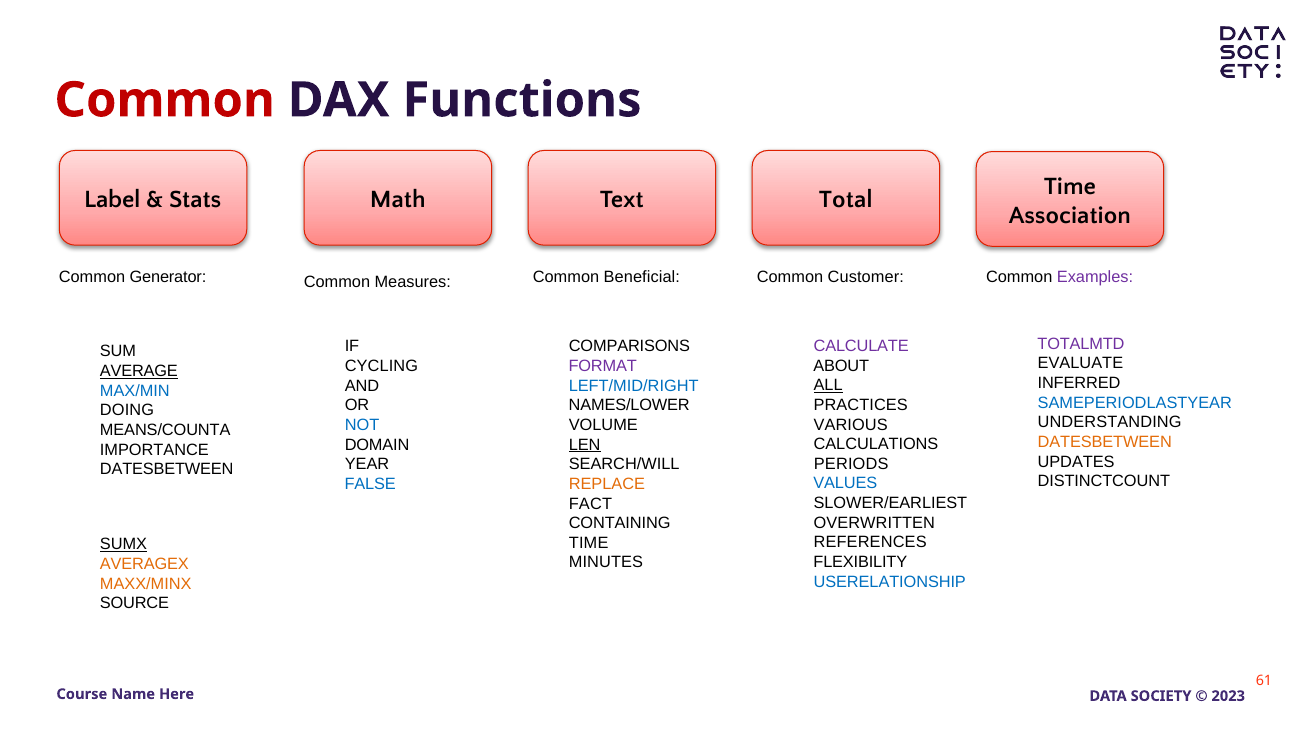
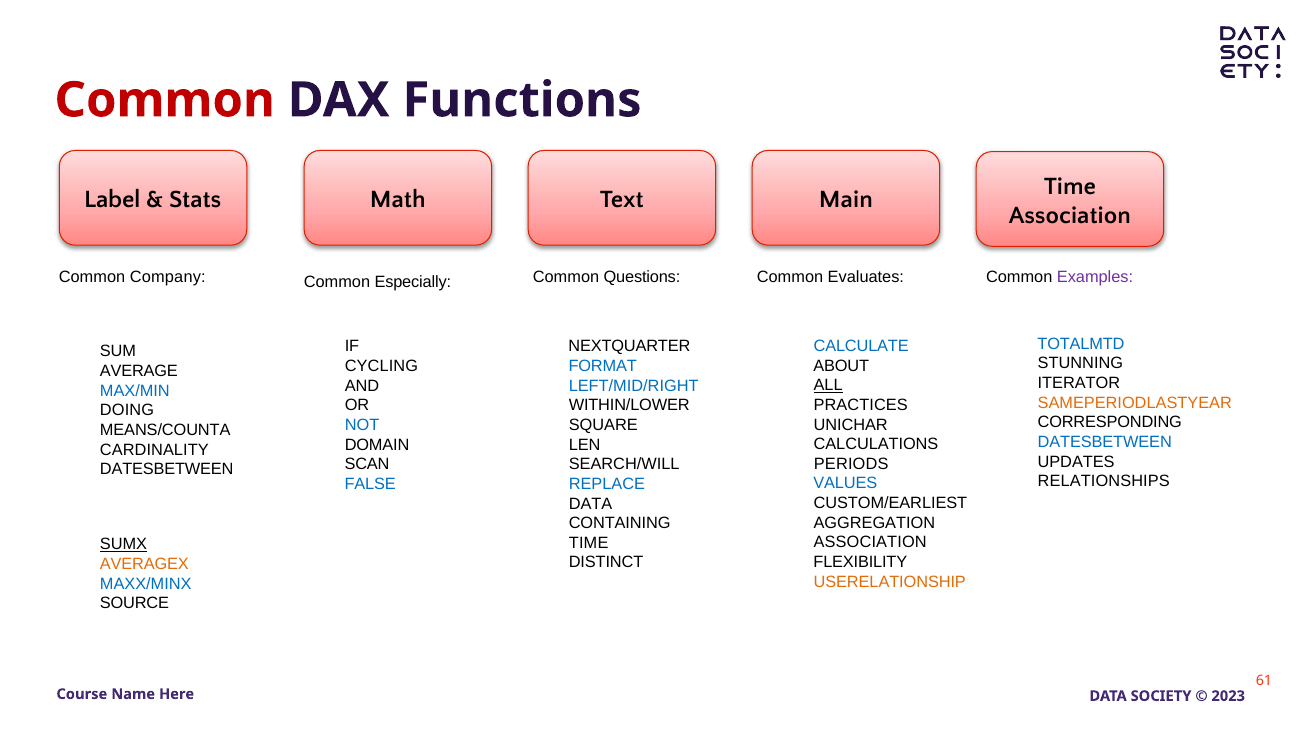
Total: Total -> Main (846, 199)
Generator: Generator -> Company (168, 277)
Measures: Measures -> Especially (413, 282)
Beneficial: Beneficial -> Questions (642, 277)
Customer: Customer -> Evaluates (866, 277)
TOTALMTD colour: purple -> blue (1081, 344)
CALCULATE colour: purple -> blue (861, 346)
COMPARISONS: COMPARISONS -> NEXTQUARTER (629, 346)
EVALUATE: EVALUATE -> STUNNING (1080, 363)
FORMAT colour: purple -> blue (603, 366)
AVERAGE underline: present -> none (139, 371)
INFERRED: INFERRED -> ITERATOR (1079, 383)
SAMEPERIODLASTYEAR colour: blue -> orange (1135, 403)
NAMES/LOWER: NAMES/LOWER -> WITHIN/LOWER (629, 405)
UNDERSTANDING: UNDERSTANDING -> CORRESPONDING (1110, 422)
VARIOUS: VARIOUS -> UNICHAR (851, 425)
VOLUME: VOLUME -> SQUARE (603, 425)
DATESBETWEEN colour: orange -> blue (1105, 442)
LEN underline: present -> none (585, 445)
IMPORTANCE: IMPORTANCE -> CARDINALITY (154, 450)
YEAR: YEAR -> SCAN (367, 464)
DISTINCTCOUNT: DISTINCTCOUNT -> RELATIONSHIPS (1104, 481)
REPLACE colour: orange -> blue (607, 484)
SLOWER/EARLIEST: SLOWER/EARLIEST -> CUSTOM/EARLIEST (890, 503)
FACT: FACT -> DATA (591, 504)
OVERWRITTEN: OVERWRITTEN -> AGGREGATION (874, 523)
REFERENCES: REFERENCES -> ASSOCIATION (870, 542)
MINUTES: MINUTES -> DISTINCT (606, 562)
USERELATIONSHIP colour: blue -> orange (890, 582)
MAXX/MINX colour: orange -> blue (146, 584)
